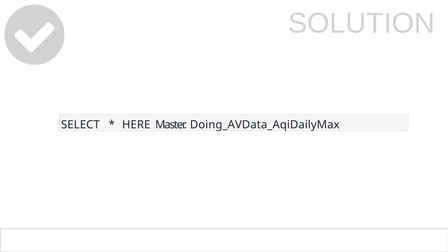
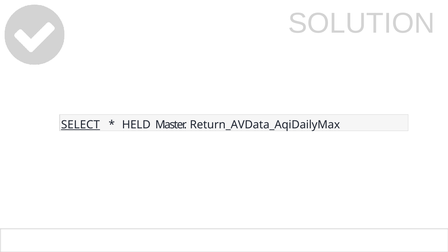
SELECT underline: none -> present (80, 125)
HERE: HERE -> HELD (136, 125)
Doing_AVData_AqiDailyMax: Doing_AVData_AqiDailyMax -> Return_AVData_AqiDailyMax (265, 125)
